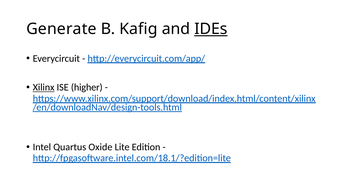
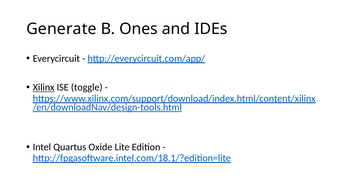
Kafig: Kafig -> Ones (139, 29)
IDEs underline: present -> none (211, 29)
higher: higher -> toggle (87, 87)
